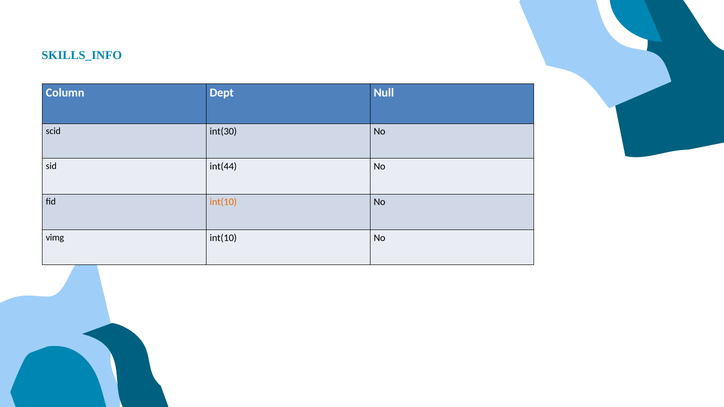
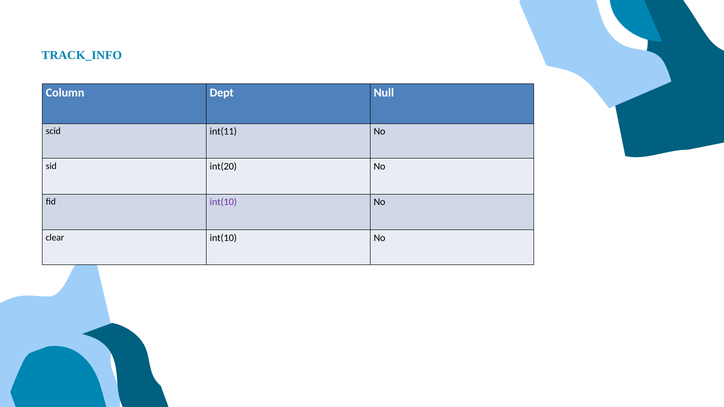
SKILLS_INFO: SKILLS_INFO -> TRACK_INFO (82, 55)
int(30: int(30 -> int(11 (223, 132)
int(44: int(44 -> int(20 (223, 166)
int(10 colour: orange -> purple (223, 202)
vimg: vimg -> clear (55, 238)
